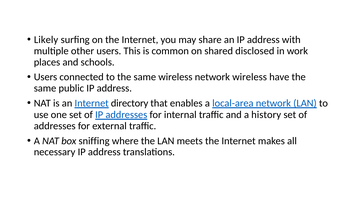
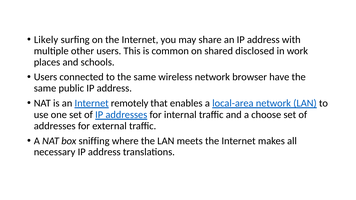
network wireless: wireless -> browser (250, 77)
directory: directory -> remotely (130, 103)
history: history -> choose (266, 115)
